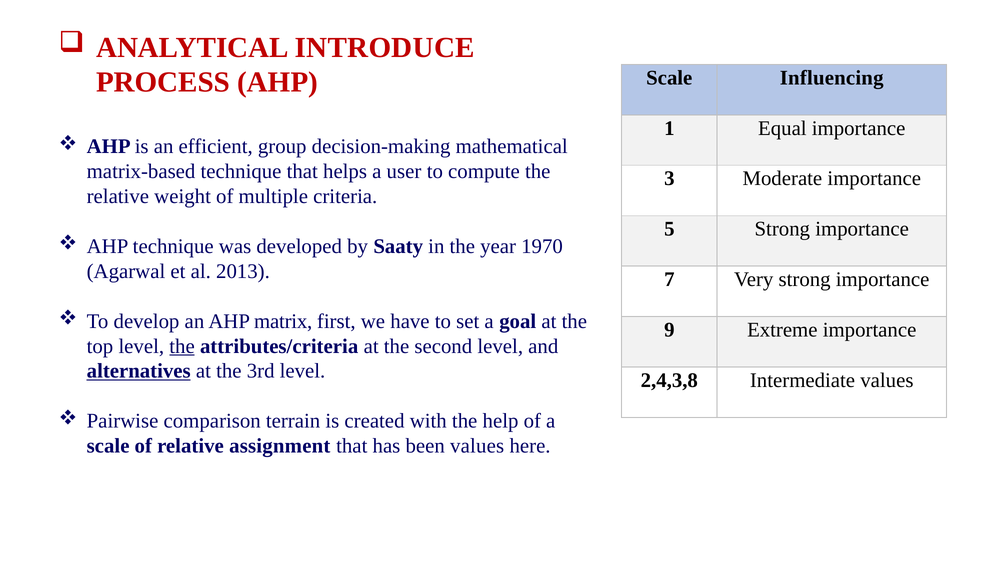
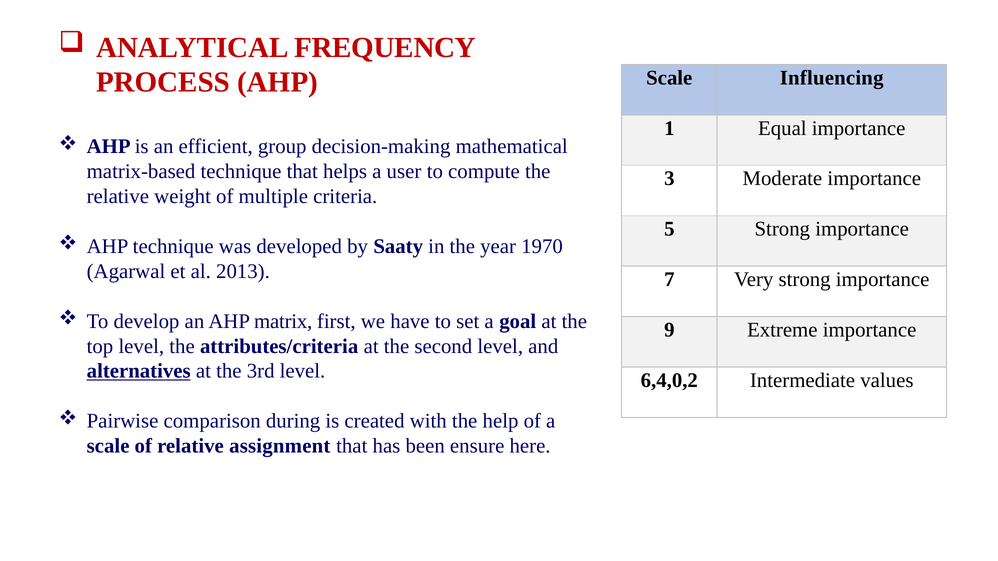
INTRODUCE: INTRODUCE -> FREQUENCY (385, 47)
the underline: present -> none (182, 346)
2,4,3,8: 2,4,3,8 -> 6,4,0,2 (669, 381)
terrain: terrain -> during (293, 421)
been values: values -> ensure (477, 446)
